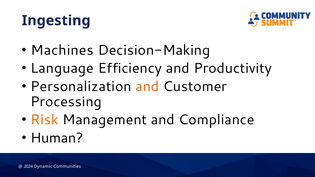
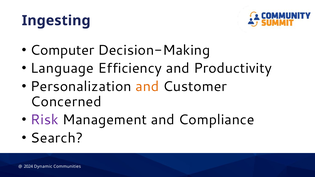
Machines: Machines -> Computer (62, 50)
Processing: Processing -> Concerned (66, 102)
Risk colour: orange -> purple (44, 120)
Human: Human -> Search (57, 138)
